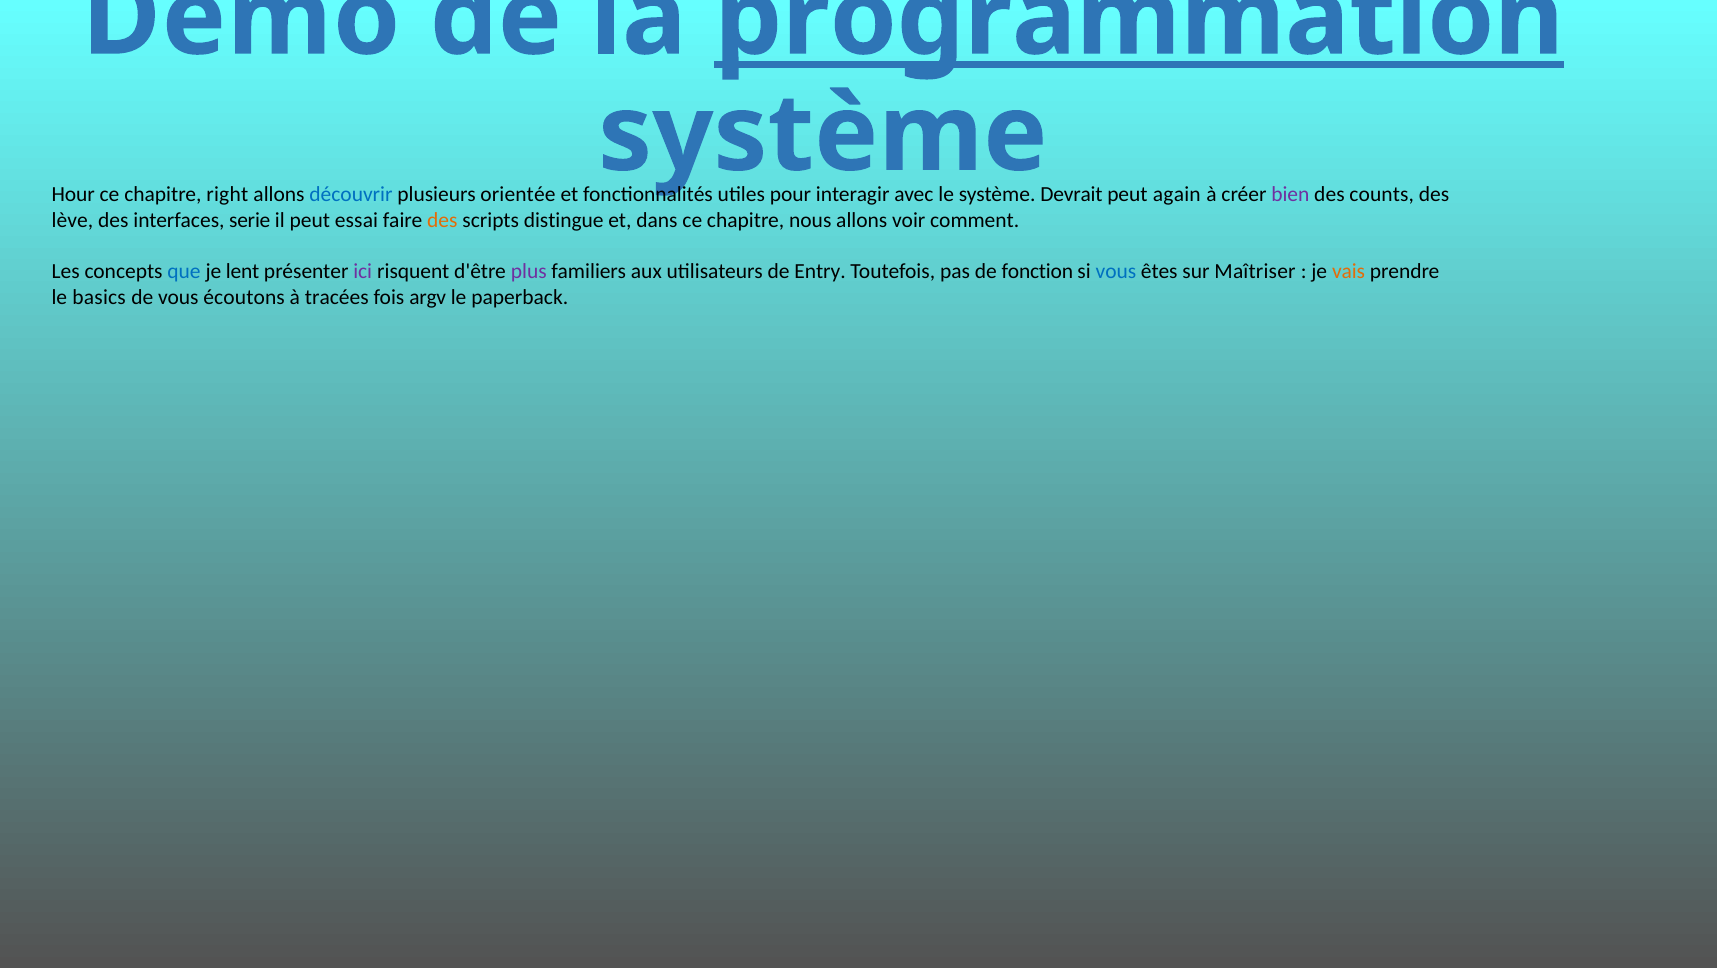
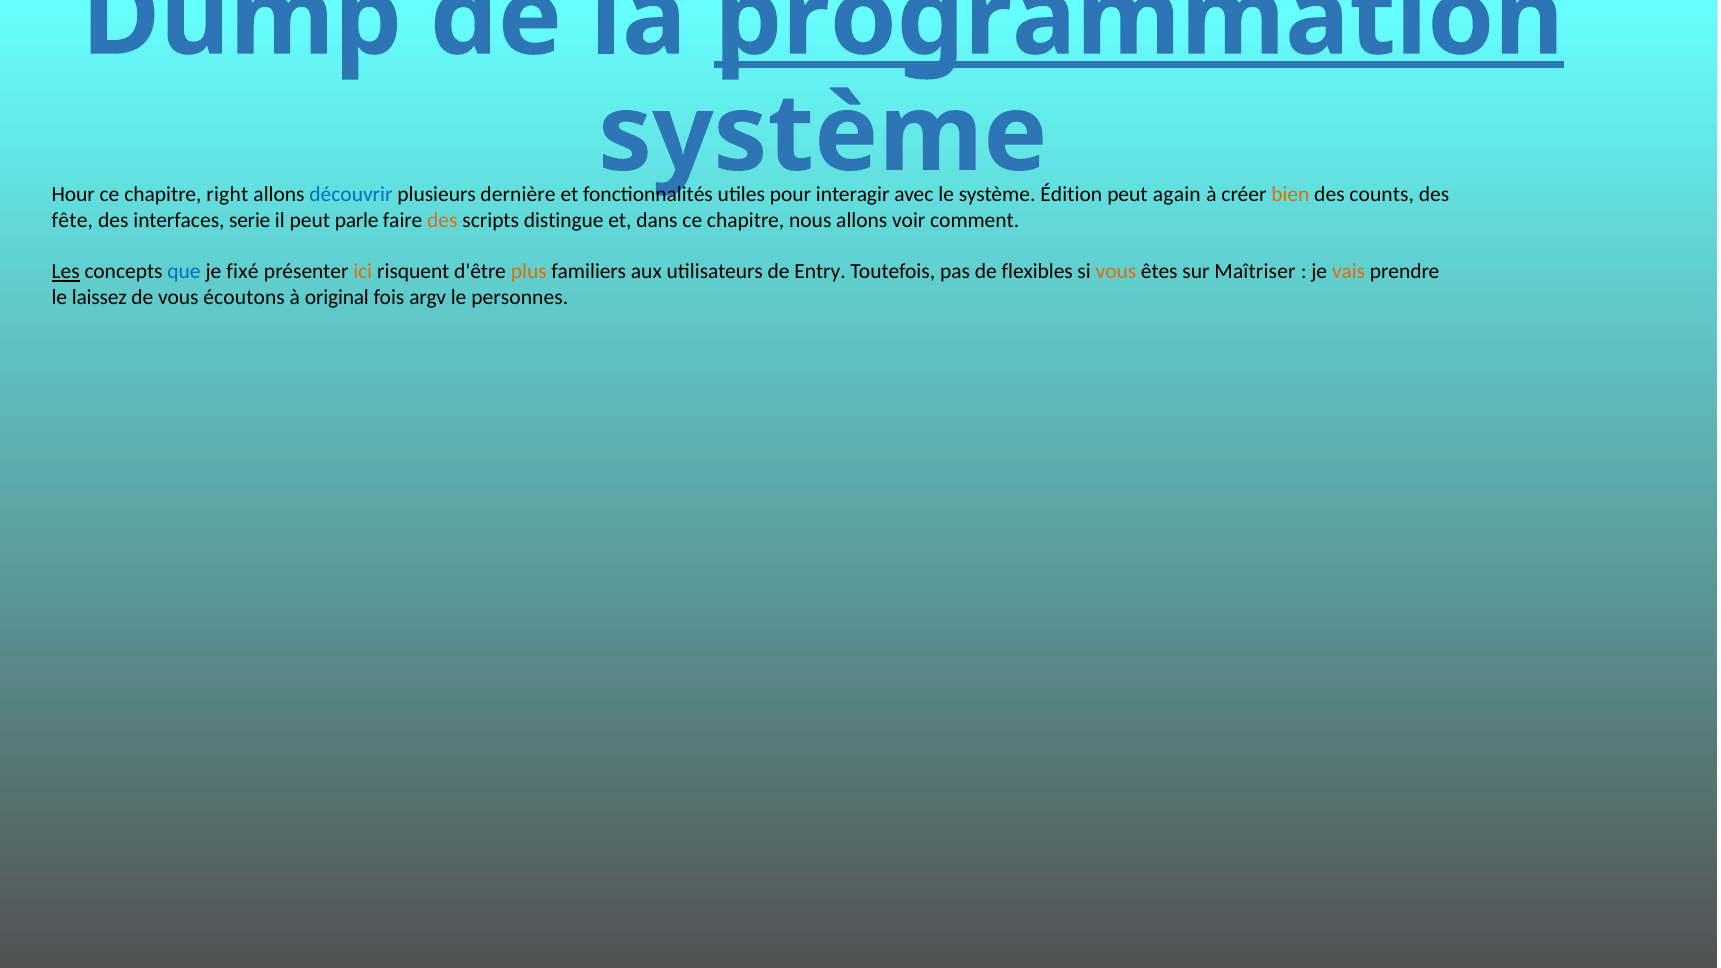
Demo: Demo -> Dump (242, 18)
orientée: orientée -> dernière (518, 194)
Devrait: Devrait -> Édition (1071, 194)
bien colour: purple -> orange (1290, 194)
lève: lève -> fête (72, 220)
essai: essai -> parle (357, 220)
Les underline: none -> present (66, 272)
lent: lent -> fixé (242, 272)
ici colour: purple -> orange (363, 272)
plus colour: purple -> orange (529, 272)
fonction: fonction -> flexibles (1037, 272)
vous colour: blue -> orange (1116, 272)
basics: basics -> laissez (99, 298)
tracées: tracées -> original (337, 298)
paperback: paperback -> personnes (520, 298)
